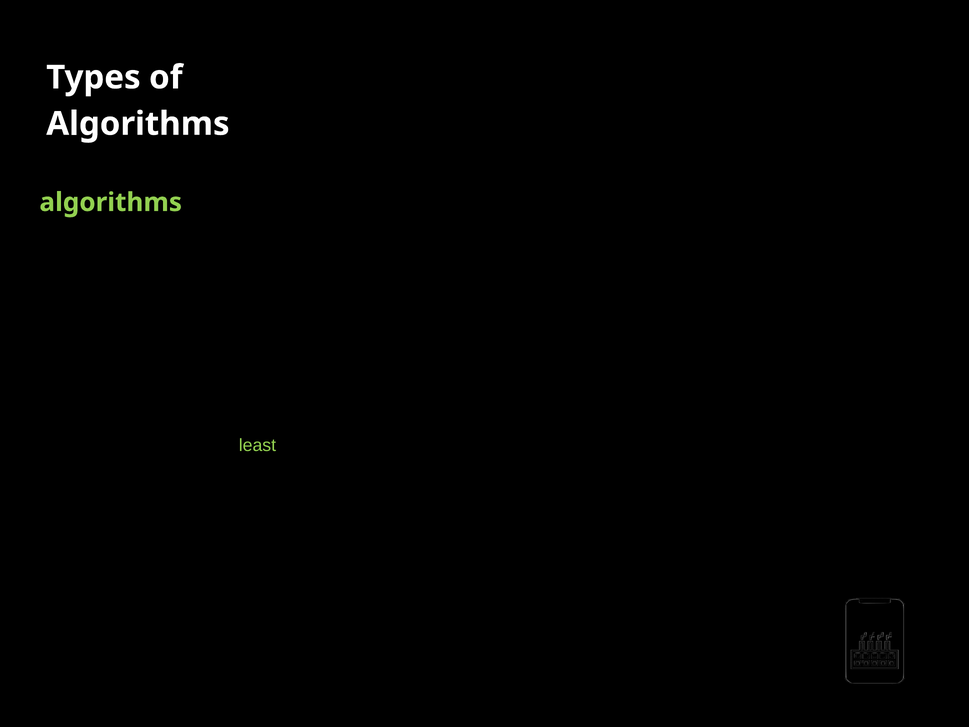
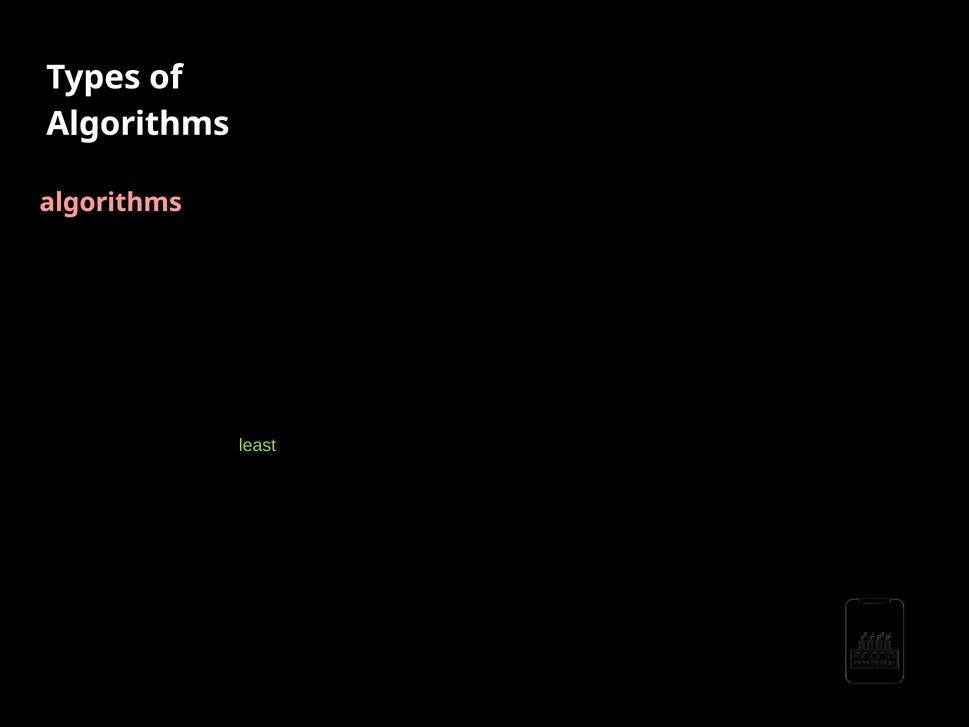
algorithms colour: light green -> pink (111, 203)
